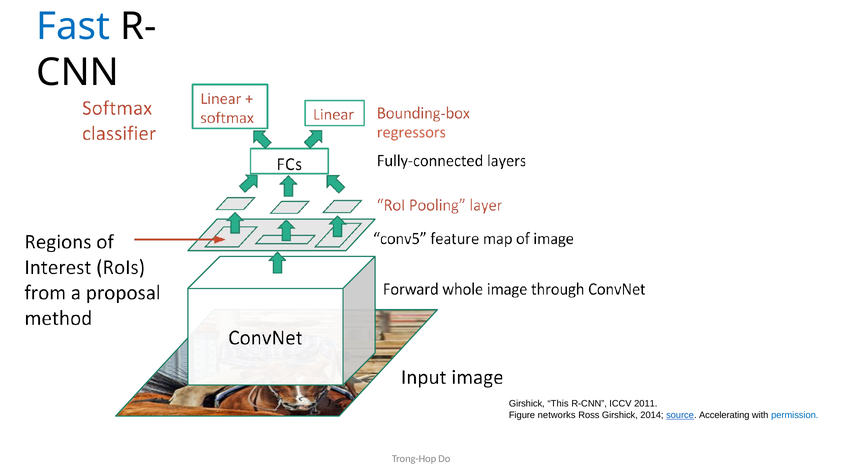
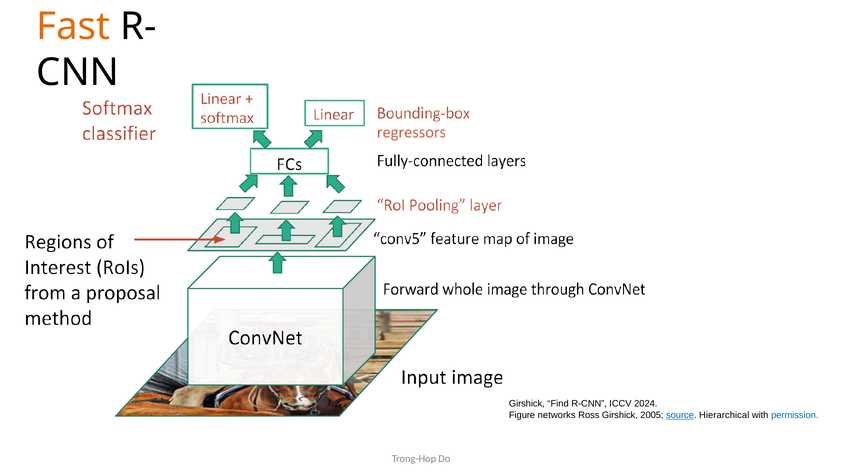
Fast colour: blue -> orange (73, 26)
This: This -> Find (558, 404)
2011: 2011 -> 2024 (646, 404)
2014: 2014 -> 2005 (652, 415)
Accelerating: Accelerating -> Hierarchical (724, 415)
